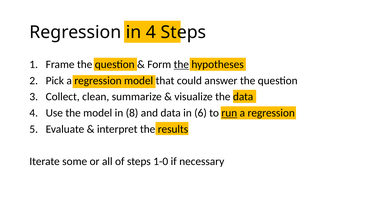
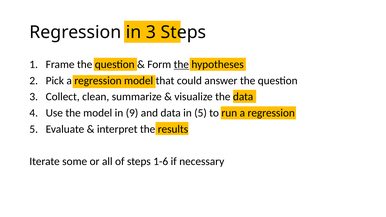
in 4: 4 -> 3 (151, 32)
8: 8 -> 9 (132, 113)
in 6: 6 -> 5 (201, 113)
run underline: present -> none (229, 113)
1-0: 1-0 -> 1-6 (161, 161)
